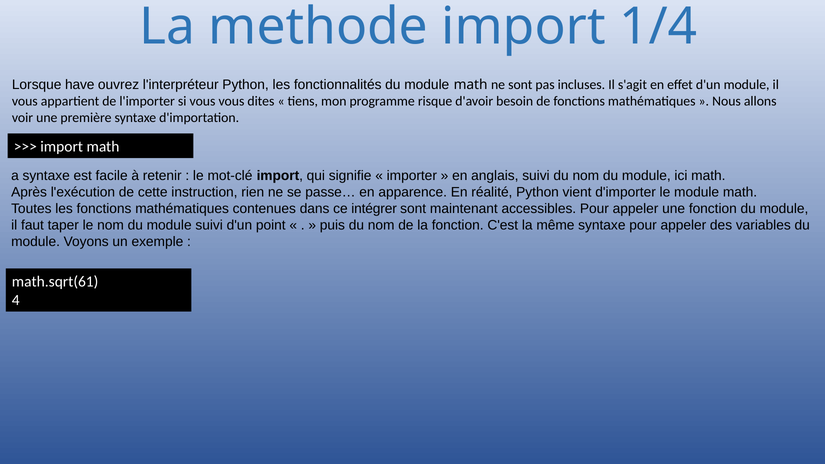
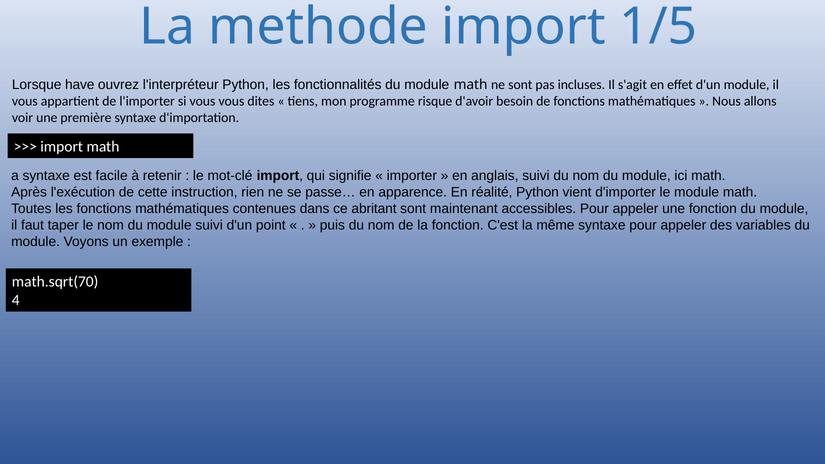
1/4: 1/4 -> 1/5 (658, 27)
intégrer: intégrer -> abritant (374, 209)
math.sqrt(61: math.sqrt(61 -> math.sqrt(70 (55, 282)
